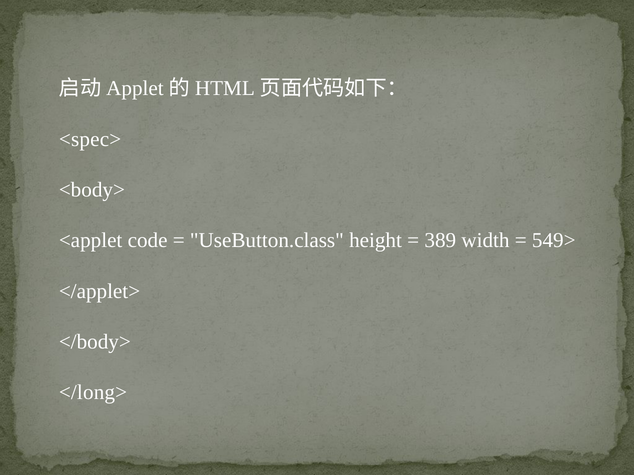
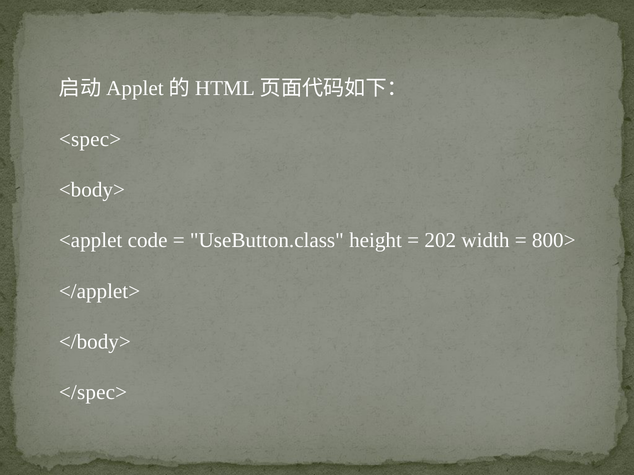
389: 389 -> 202 (440, 241)
549>: 549> -> 800> (554, 241)
</long>: </long> -> </spec> (93, 393)
